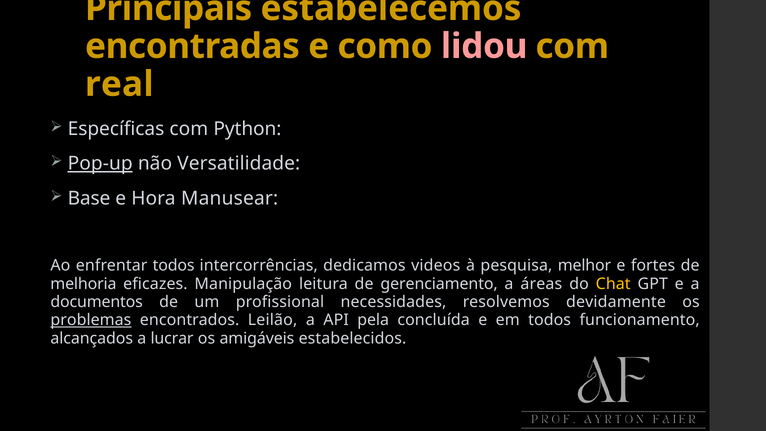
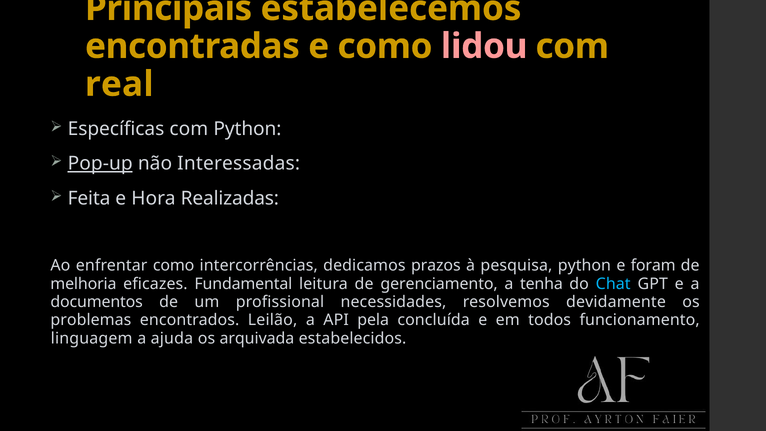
Versatilidade: Versatilidade -> Interessadas (239, 164)
Base: Base -> Feita (89, 198)
Manusear: Manusear -> Realizadas (230, 198)
enfrentar todos: todos -> como (174, 265)
videos: videos -> prazos (436, 265)
pesquisa melhor: melhor -> python (584, 265)
fortes: fortes -> foram (653, 265)
Manipulação: Manipulação -> Fundamental (243, 284)
áreas: áreas -> tenha (541, 284)
Chat colour: yellow -> light blue (613, 284)
problemas underline: present -> none (91, 320)
alcançados: alcançados -> linguagem (92, 338)
lucrar: lucrar -> ajuda (172, 338)
amigáveis: amigáveis -> arquivada (257, 338)
